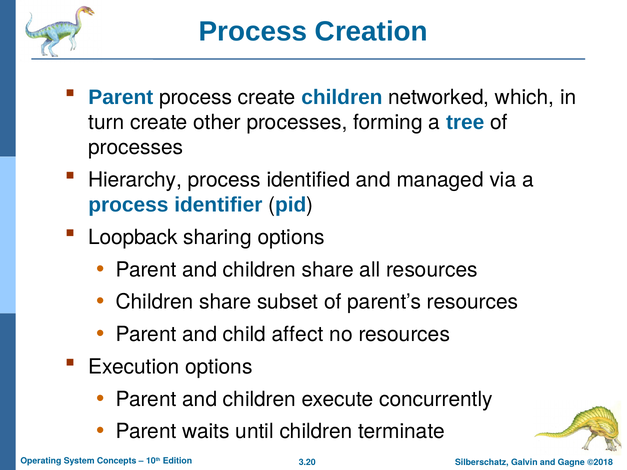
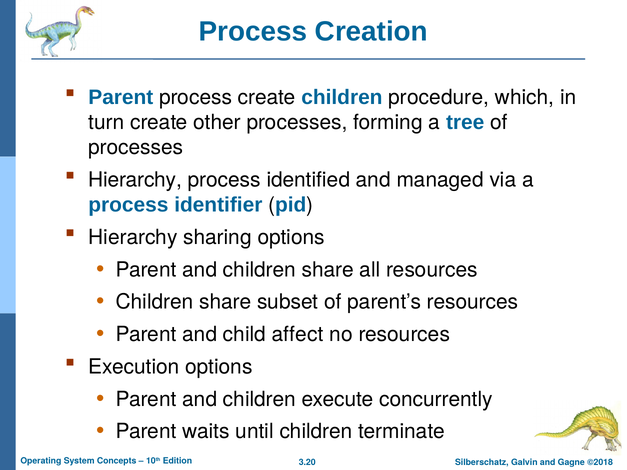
networked: networked -> procedure (439, 97)
Loopback: Loopback -> Hierarchy (133, 237)
